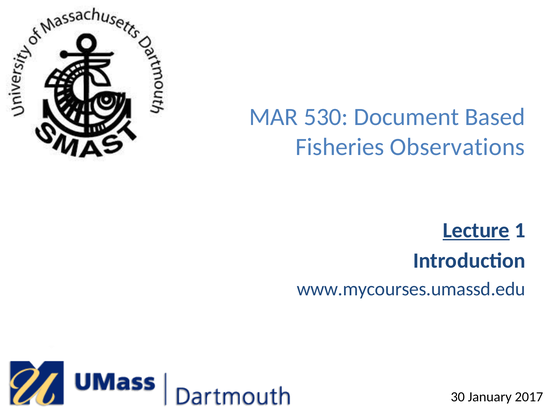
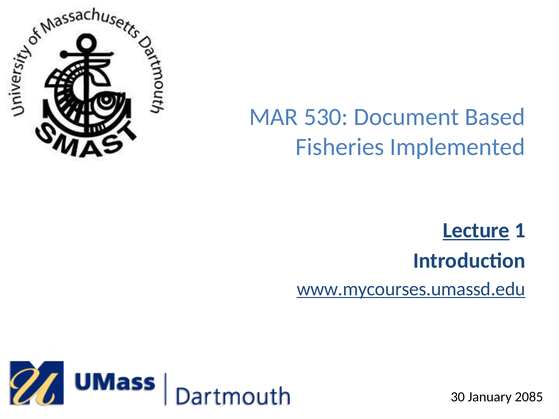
Observations: Observations -> Implemented (458, 147)
www.mycourses.umassd.edu underline: none -> present (411, 289)
2017: 2017 -> 2085 (529, 397)
